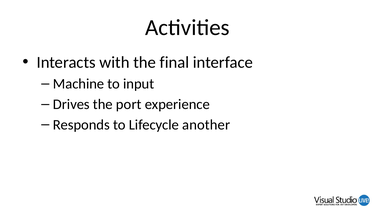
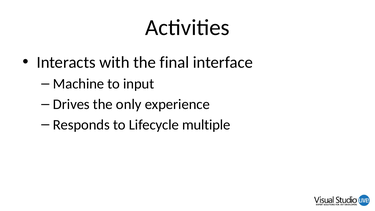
port: port -> only (129, 104)
another: another -> multiple (206, 125)
